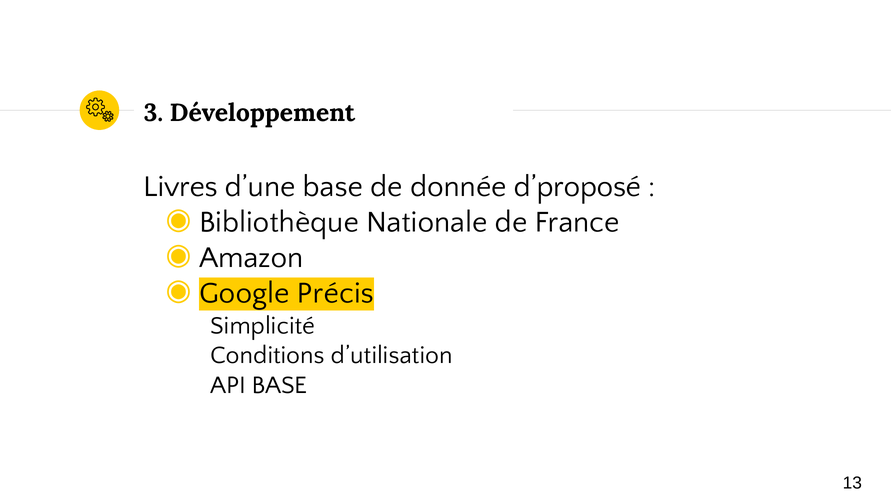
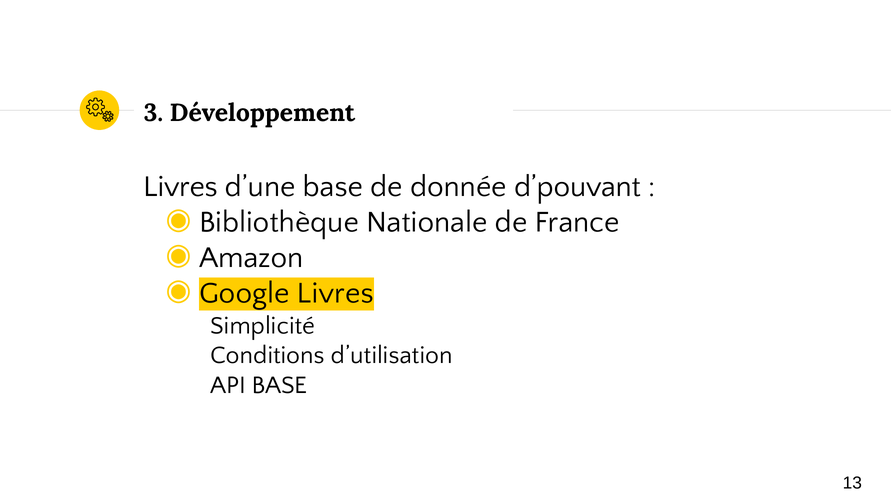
d’proposé: d’proposé -> d’pouvant (578, 186)
Google Précis: Précis -> Livres (335, 293)
